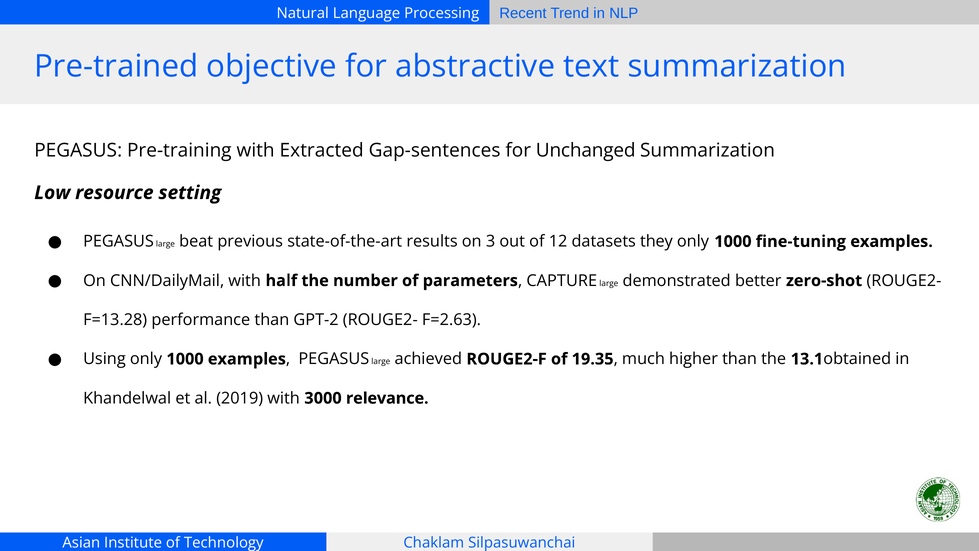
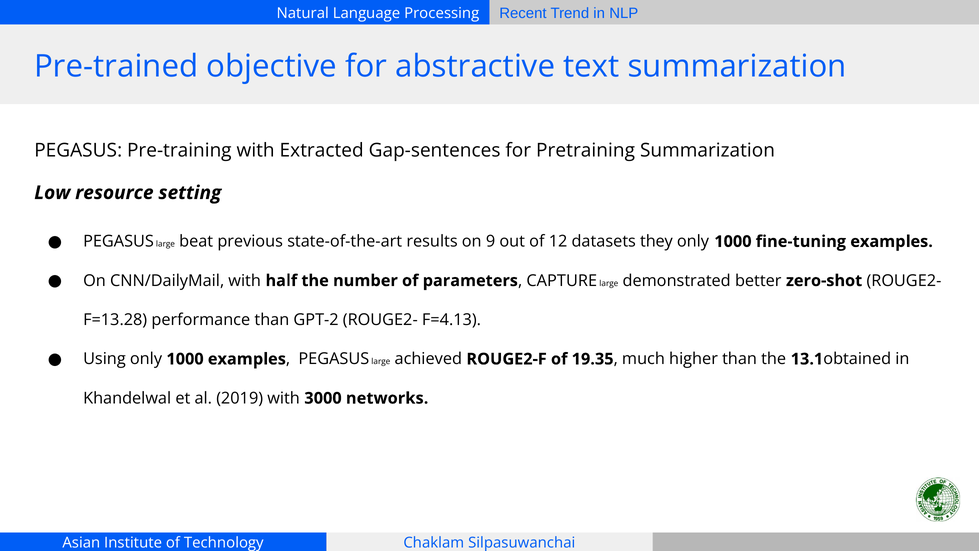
Unchanged: Unchanged -> Pretraining (586, 150)
3: 3 -> 9 (491, 241)
F=2.63: F=2.63 -> F=4.13 (451, 320)
relevance: relevance -> networks (387, 398)
